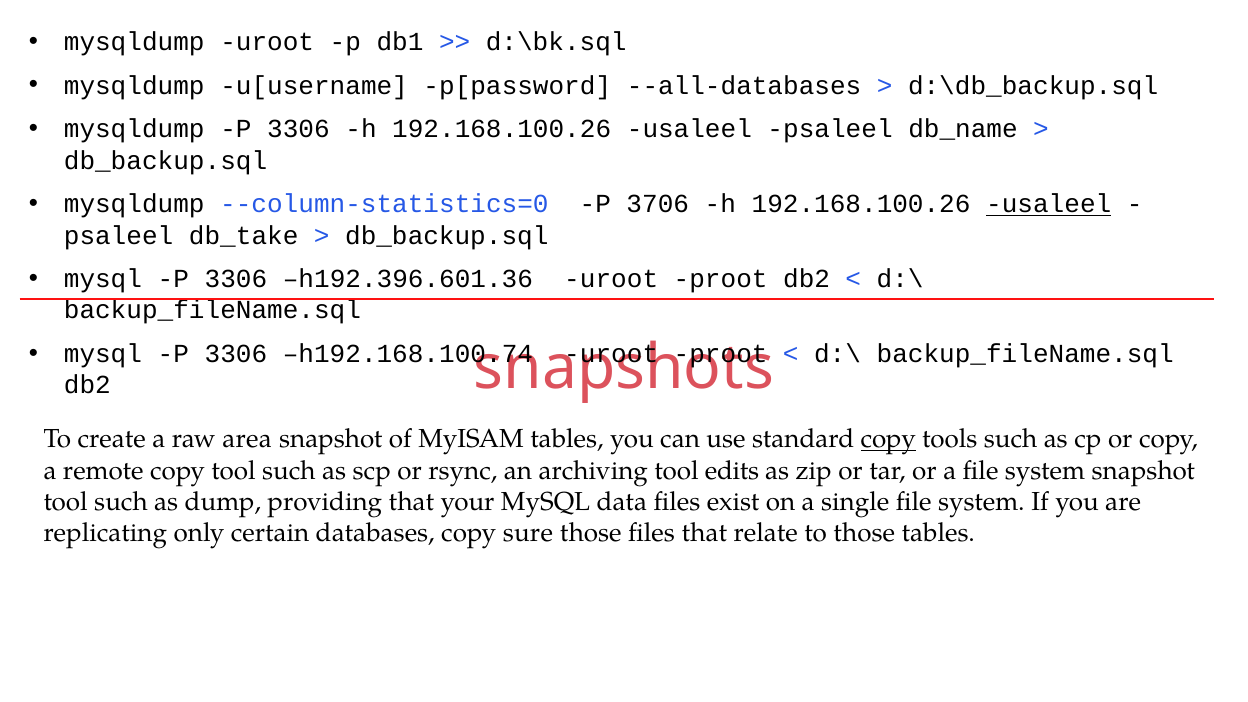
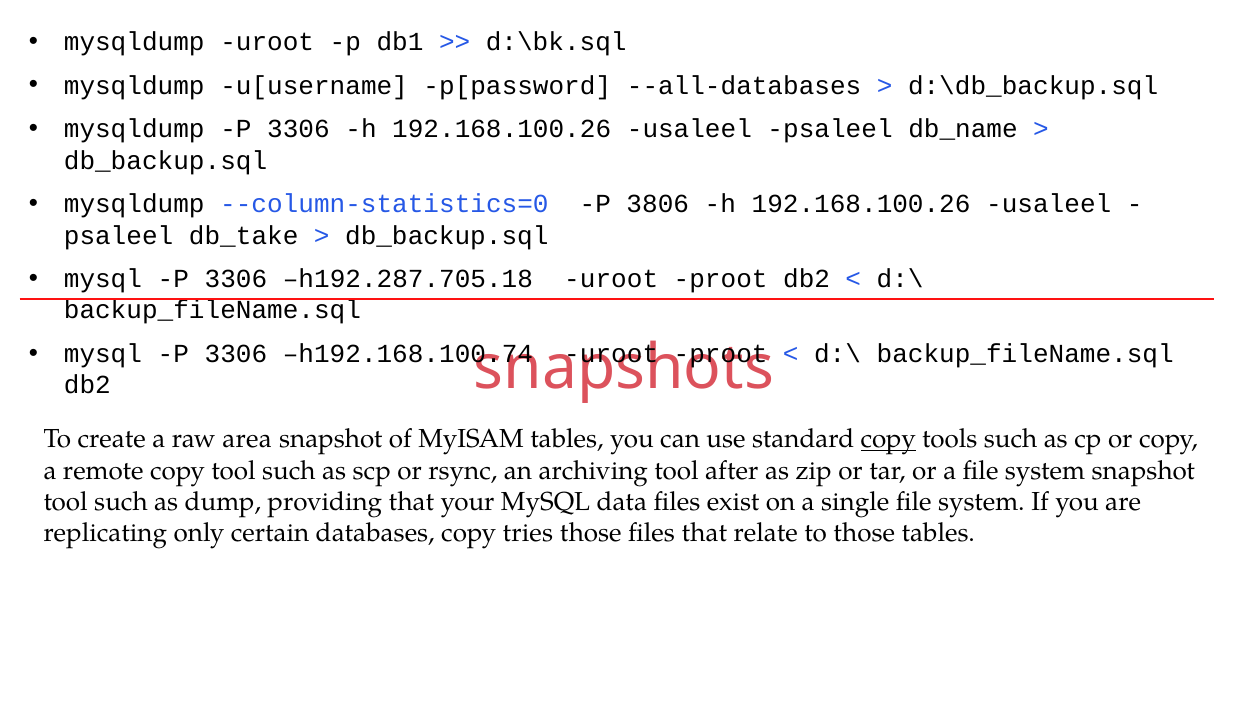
3706: 3706 -> 3806 (658, 204)
usaleel underline: present -> none (1049, 204)
h192.396.601.36: h192.396.601.36 -> h192.287.705.18 (408, 279)
edits: edits -> after (732, 471)
sure: sure -> tries (528, 533)
